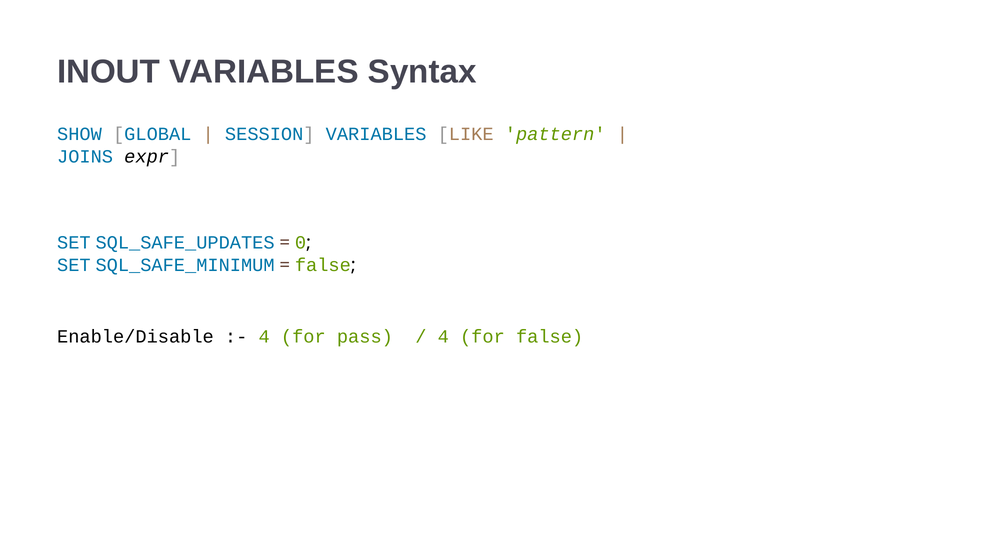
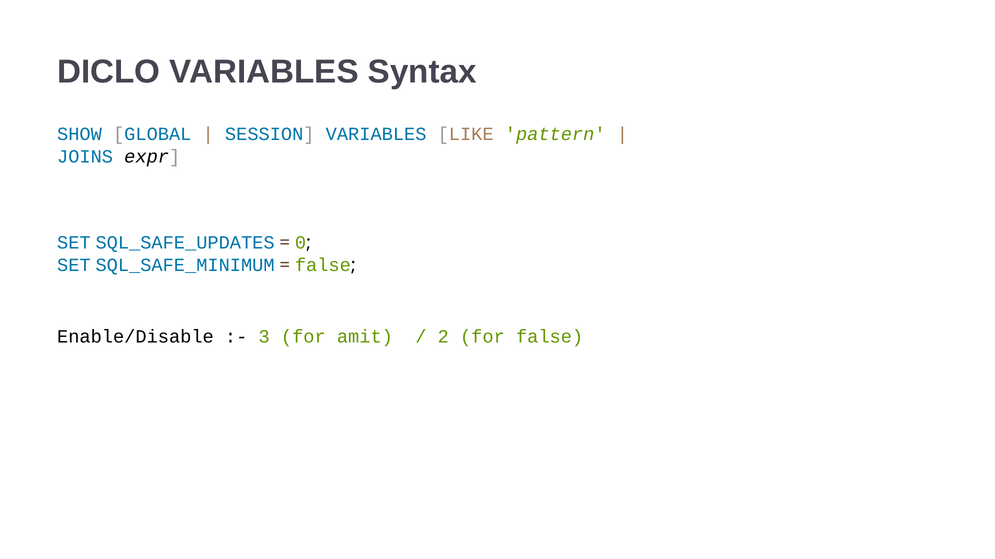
INOUT: INOUT -> DICLO (109, 72)
4: 4 -> 3 (264, 337)
pass: pass -> amit (365, 337)
4: 4 -> 2 (443, 337)
